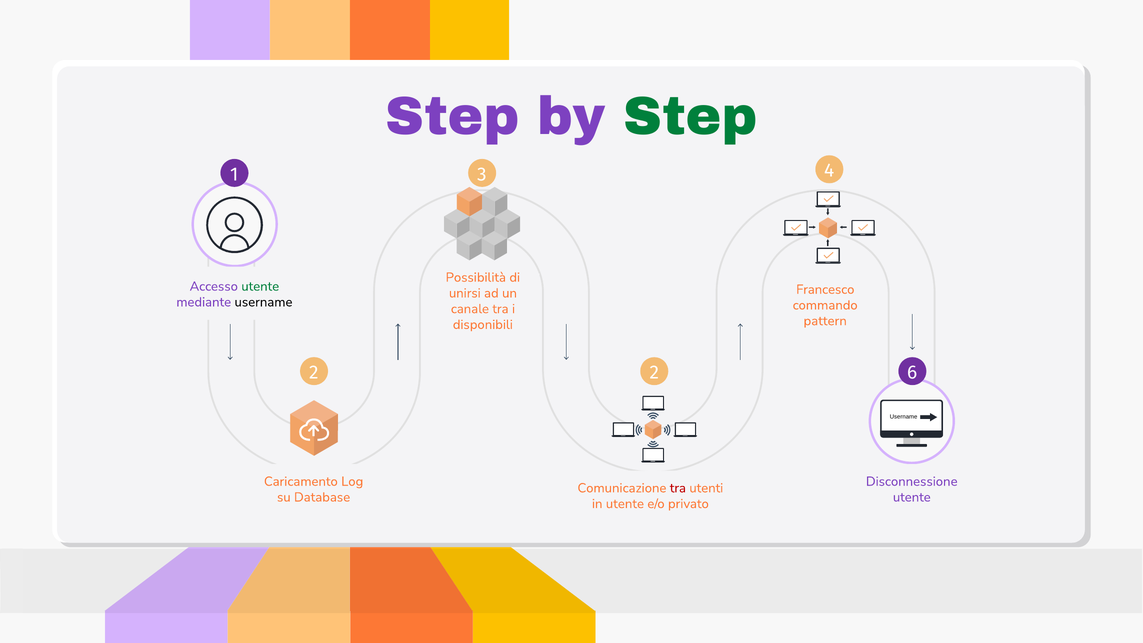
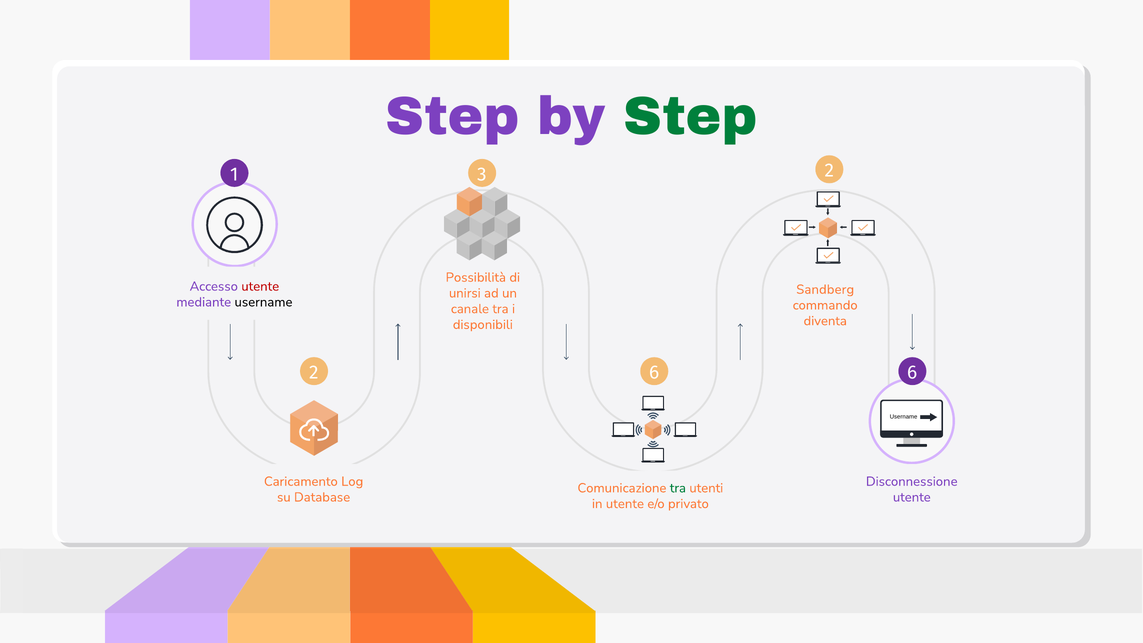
3 4: 4 -> 2 (829, 171)
utente colour: green -> red (260, 286)
Francesco: Francesco -> Sandberg (825, 289)
pattern: pattern -> diventa (825, 321)
2: 2 -> 6 (654, 372)
tra colour: red -> green (678, 488)
